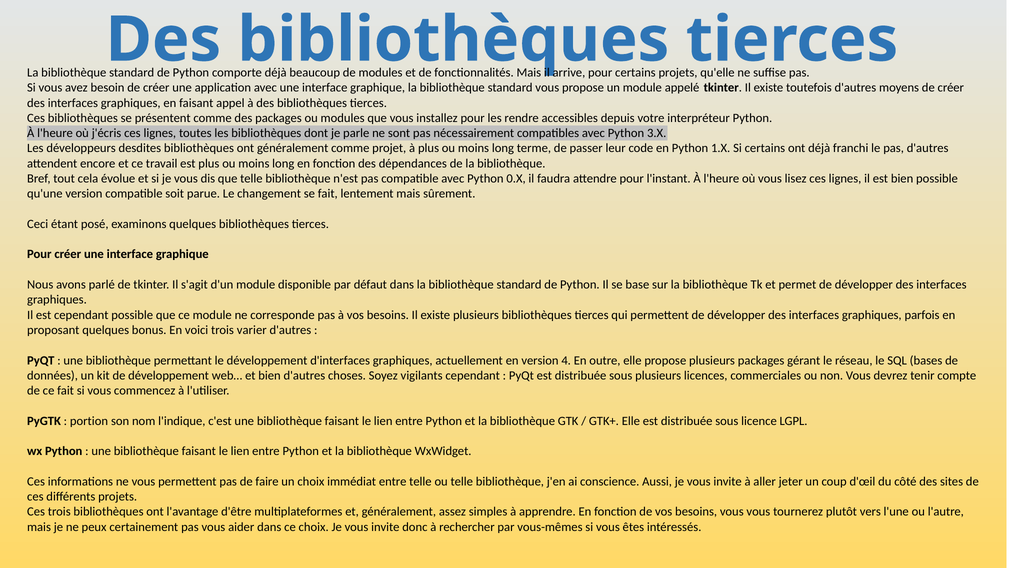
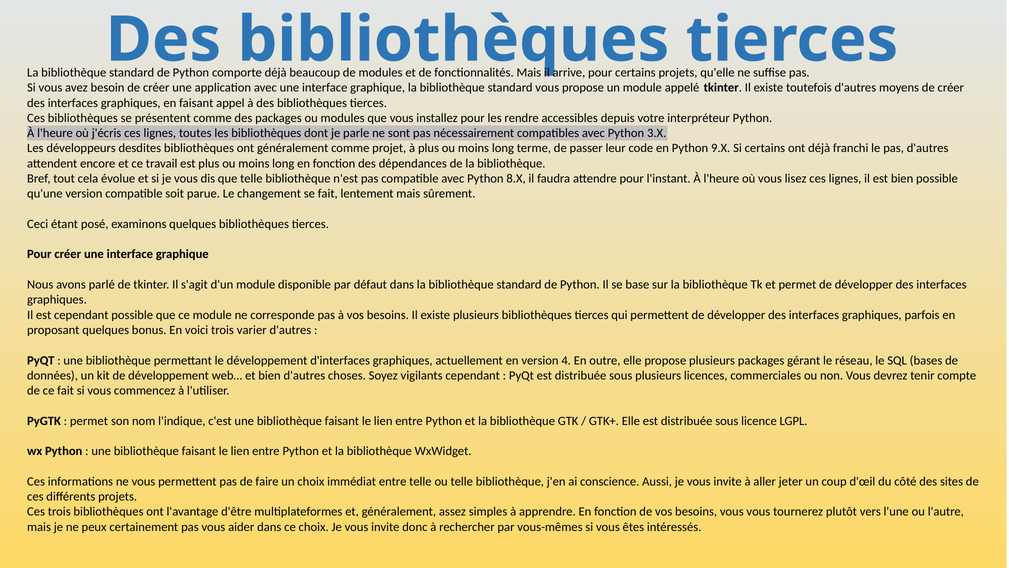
1.X: 1.X -> 9.X (721, 148)
0.X: 0.X -> 8.X (516, 178)
portion: portion -> permet (89, 421)
